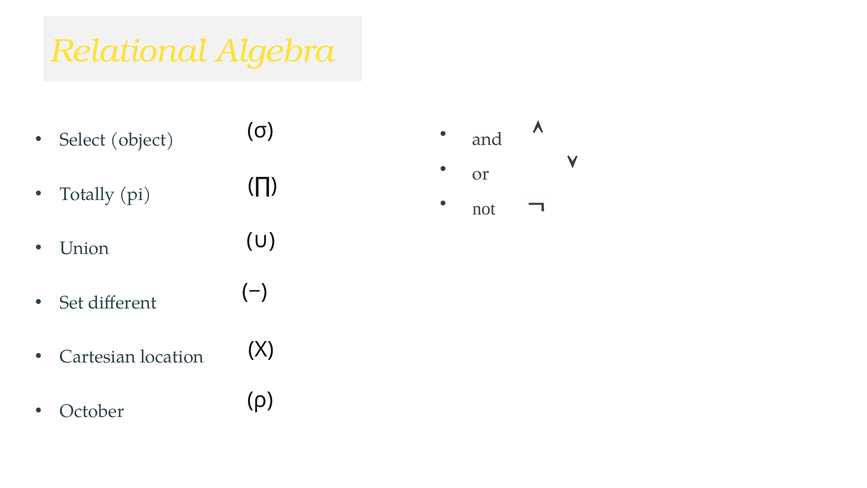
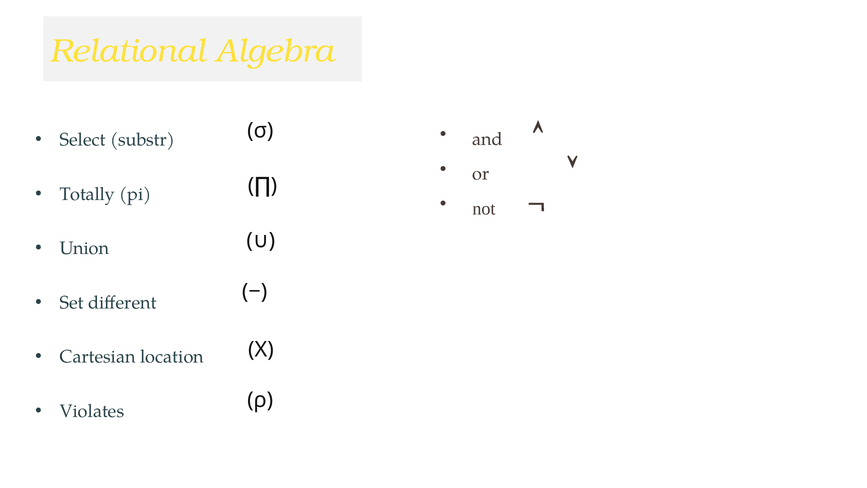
object: object -> substr (143, 140)
October: October -> Violates (92, 411)
